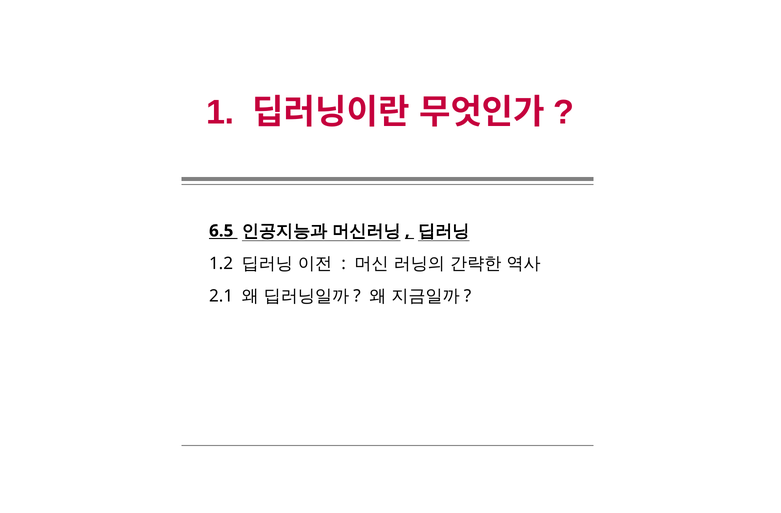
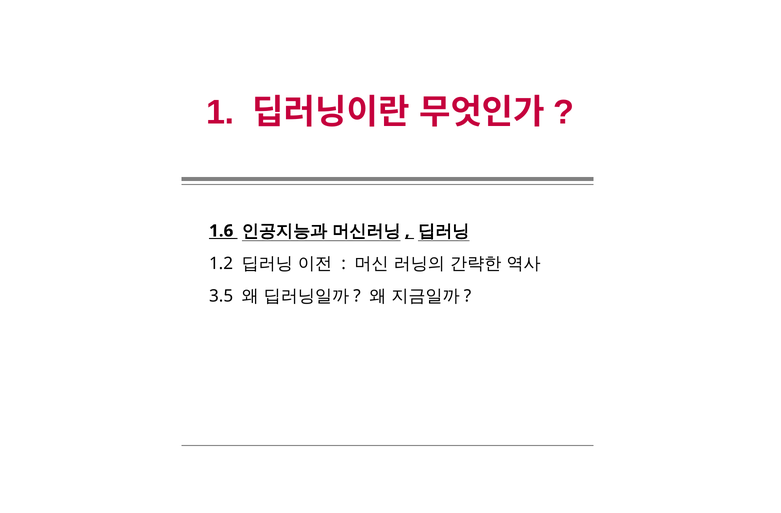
6.5: 6.5 -> 1.6 (221, 231)
2.1: 2.1 -> 3.5 (221, 296)
